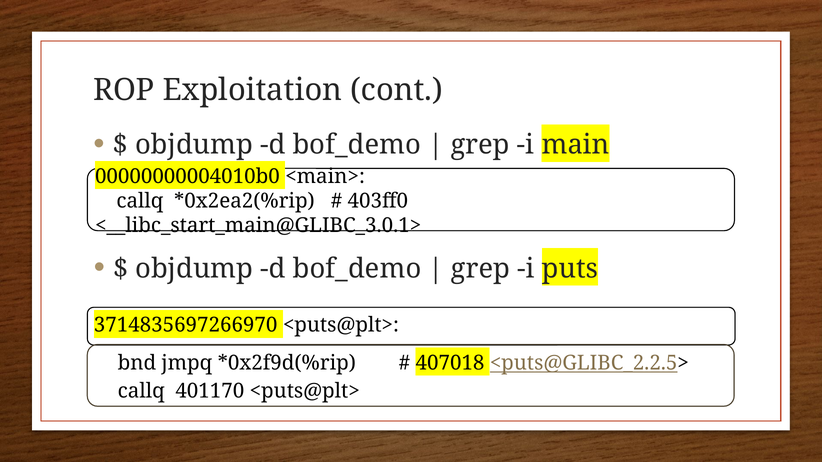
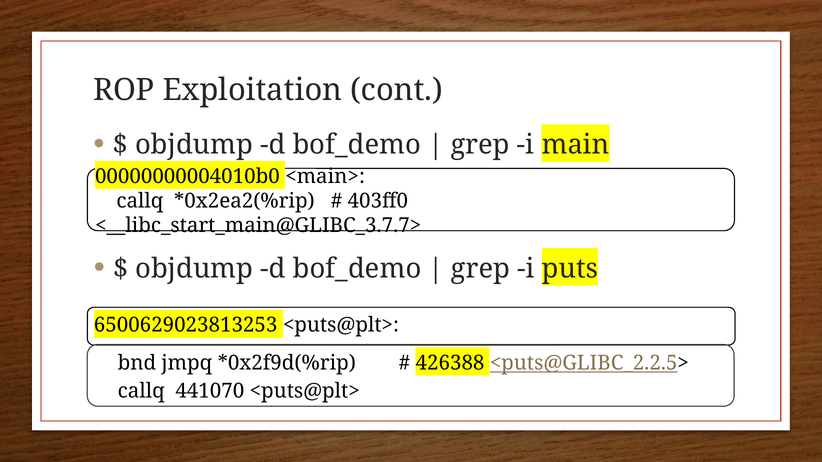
<__libc_start_main@GLIBC_3.0.1>: <__libc_start_main@GLIBC_3.0.1> -> <__libc_start_main@GLIBC_3.7.7> (258, 226)
3714835697266970: 3714835697266970 -> 6500629023813253 (186, 325)
407018: 407018 -> 426388 (450, 363)
401170: 401170 -> 441070 (210, 391)
